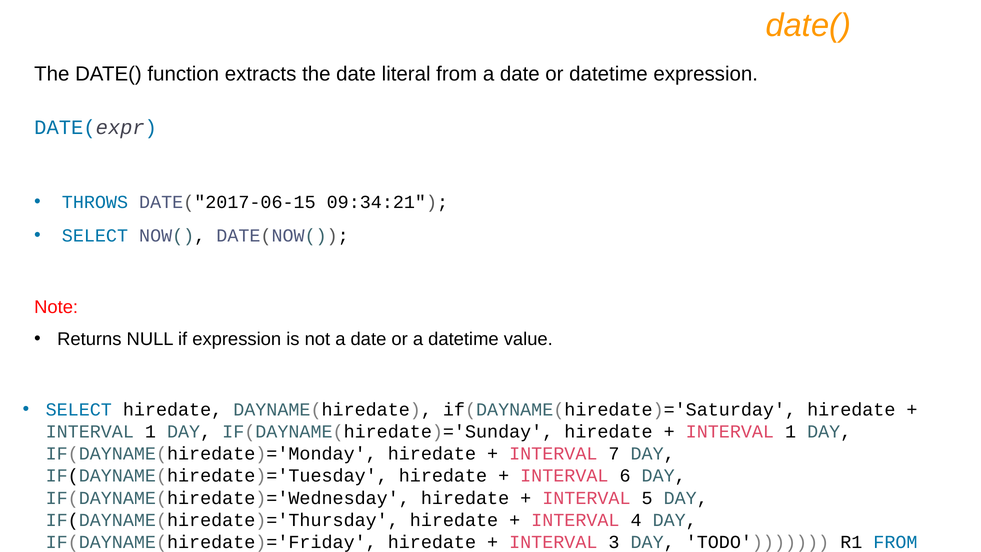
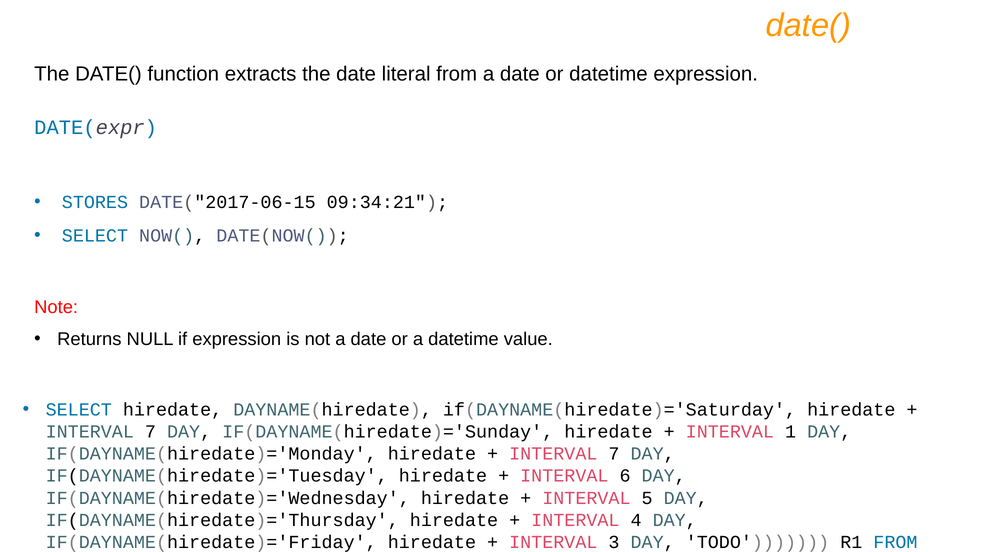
THROWS: THROWS -> STORES (95, 202)
1: 1 -> 7 (150, 432)
